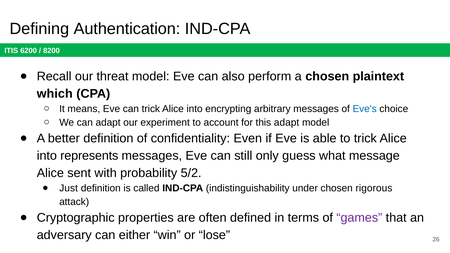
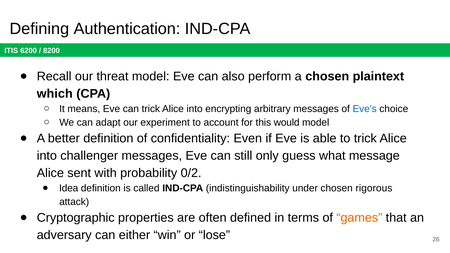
this adapt: adapt -> would (287, 123)
represents: represents -> challenger (89, 156)
5/2: 5/2 -> 0/2 (191, 173)
Just: Just -> Idea (69, 188)
games colour: purple -> orange (359, 218)
